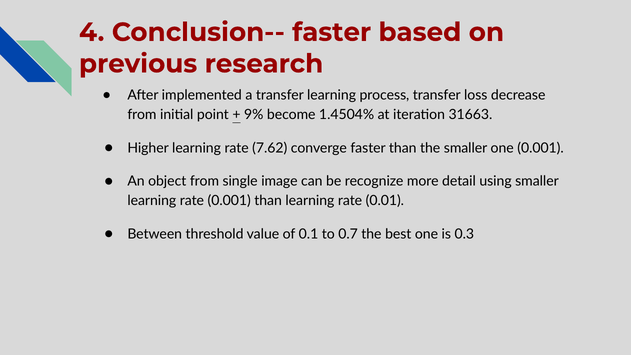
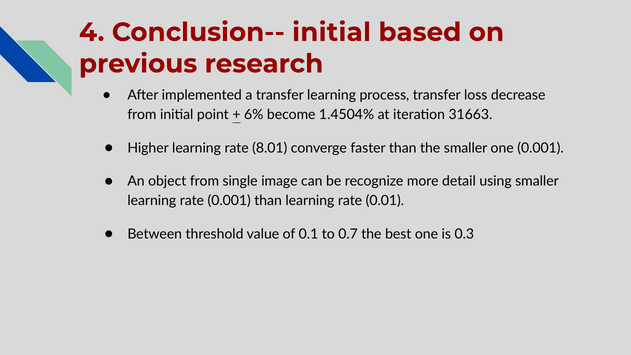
Conclusion-- faster: faster -> initial (332, 32)
9%: 9% -> 6% (254, 115)
7.62: 7.62 -> 8.01 (270, 148)
